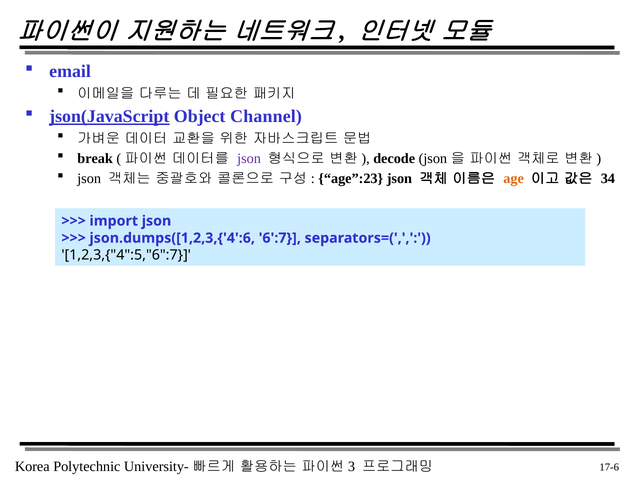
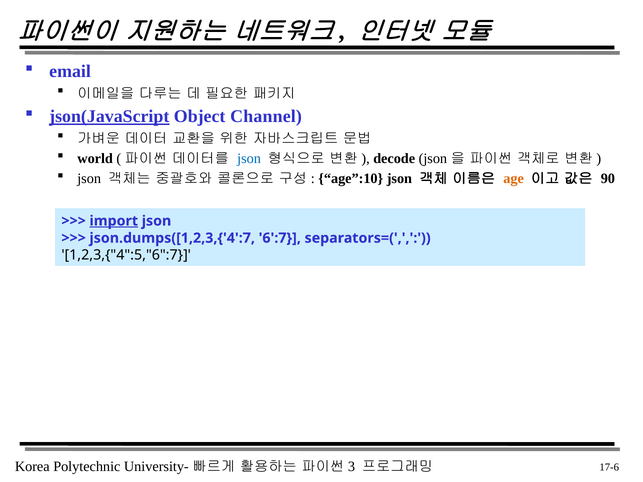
break: break -> world (95, 159)
json colour: purple -> blue (249, 159)
age”:23: age”:23 -> age”:10 (351, 179)
34: 34 -> 90 (608, 179)
import underline: none -> present (114, 221)
json.dumps([1,2,3,{'4':6: json.dumps([1,2,3,{'4':6 -> json.dumps([1,2,3,{'4':7 (172, 238)
